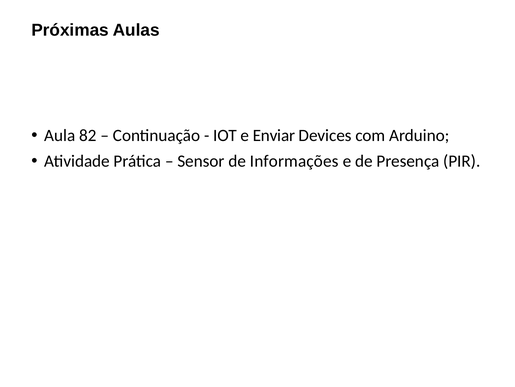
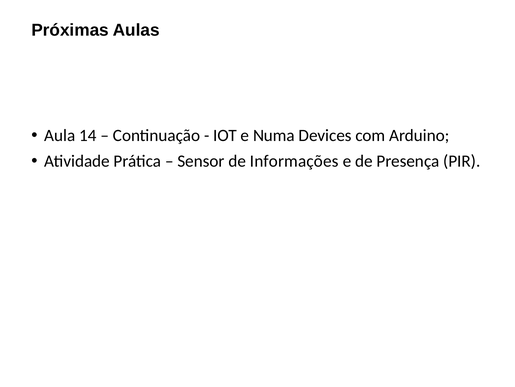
82: 82 -> 14 (88, 135)
Enviar: Enviar -> Numa (274, 135)
